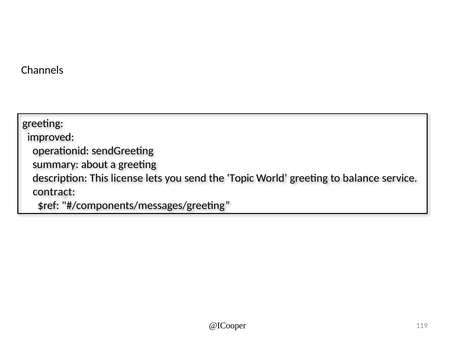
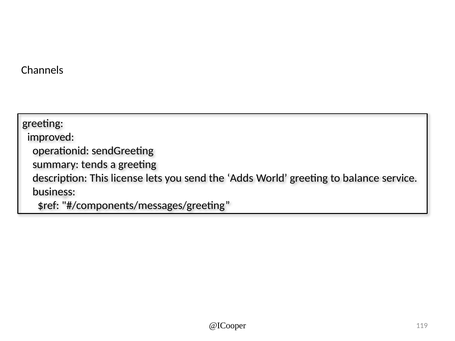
about: about -> tends (94, 165)
Topic: Topic -> Adds (240, 178)
contract: contract -> business (54, 192)
